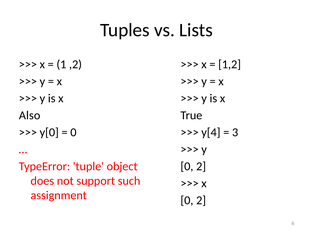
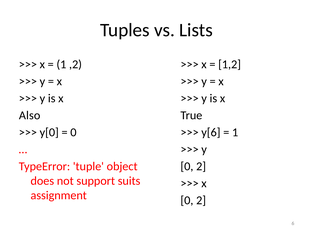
y[4: y[4 -> y[6 (211, 133)
3: 3 -> 1 (235, 133)
such: such -> suits (129, 181)
